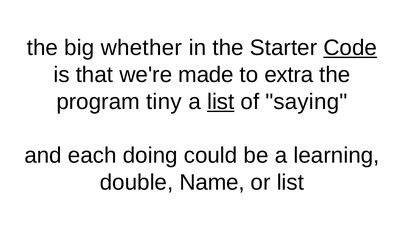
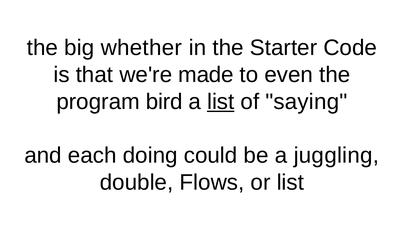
Code underline: present -> none (350, 48)
extra: extra -> even (289, 75)
tiny: tiny -> bird (164, 102)
learning: learning -> juggling (336, 156)
Name: Name -> Flows (212, 183)
